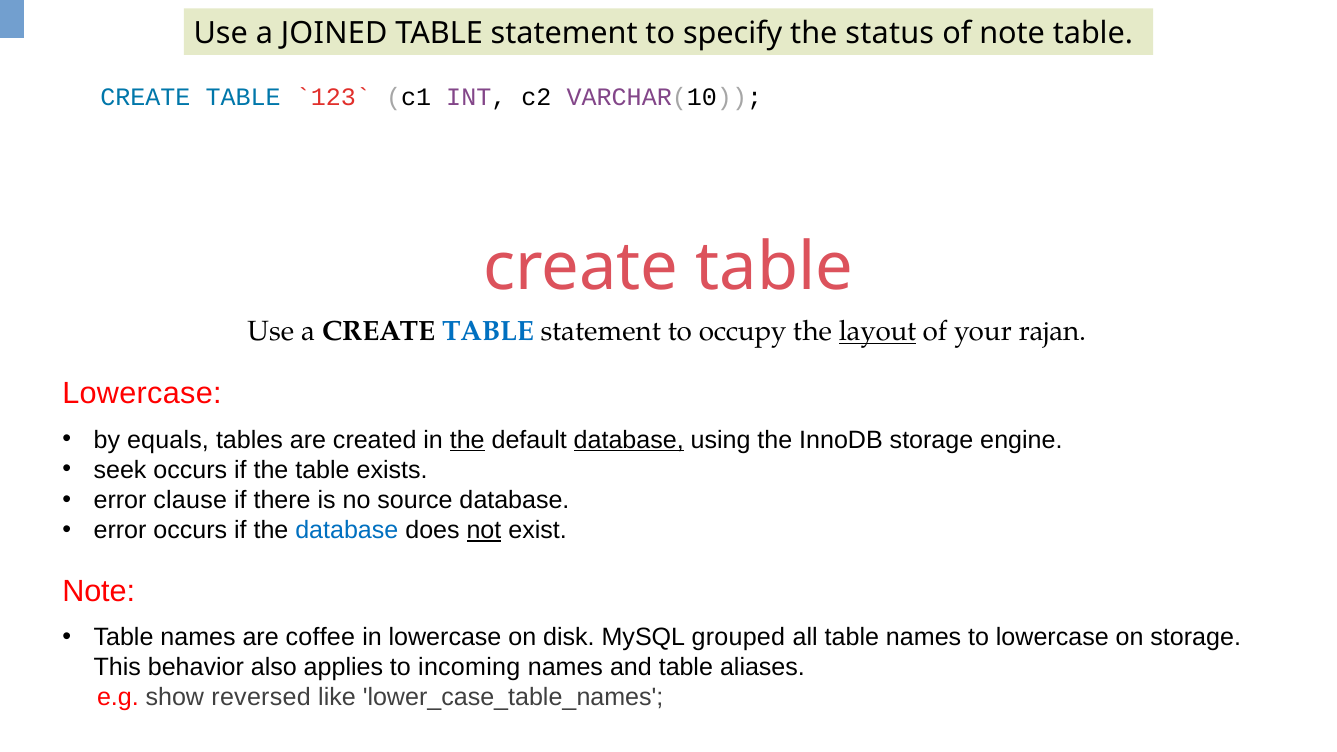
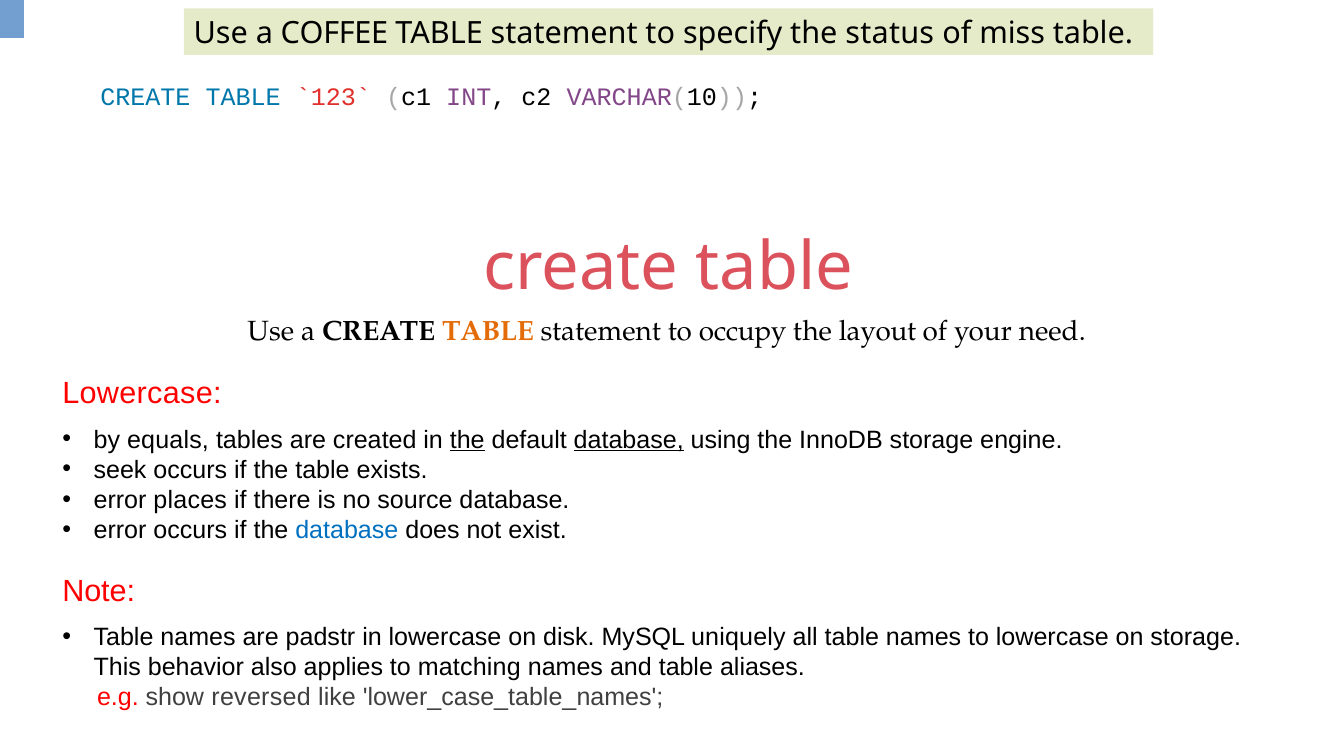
JOINED: JOINED -> COFFEE (334, 34)
of note: note -> miss (1012, 34)
TABLE colour: blue -> orange (488, 332)
layout underline: present -> none (878, 332)
rajan: rajan -> need (1052, 332)
clause: clause -> places (190, 500)
not underline: present -> none (484, 530)
coffee: coffee -> padstr (320, 637)
grouped: grouped -> uniquely (738, 637)
incoming: incoming -> matching (469, 667)
